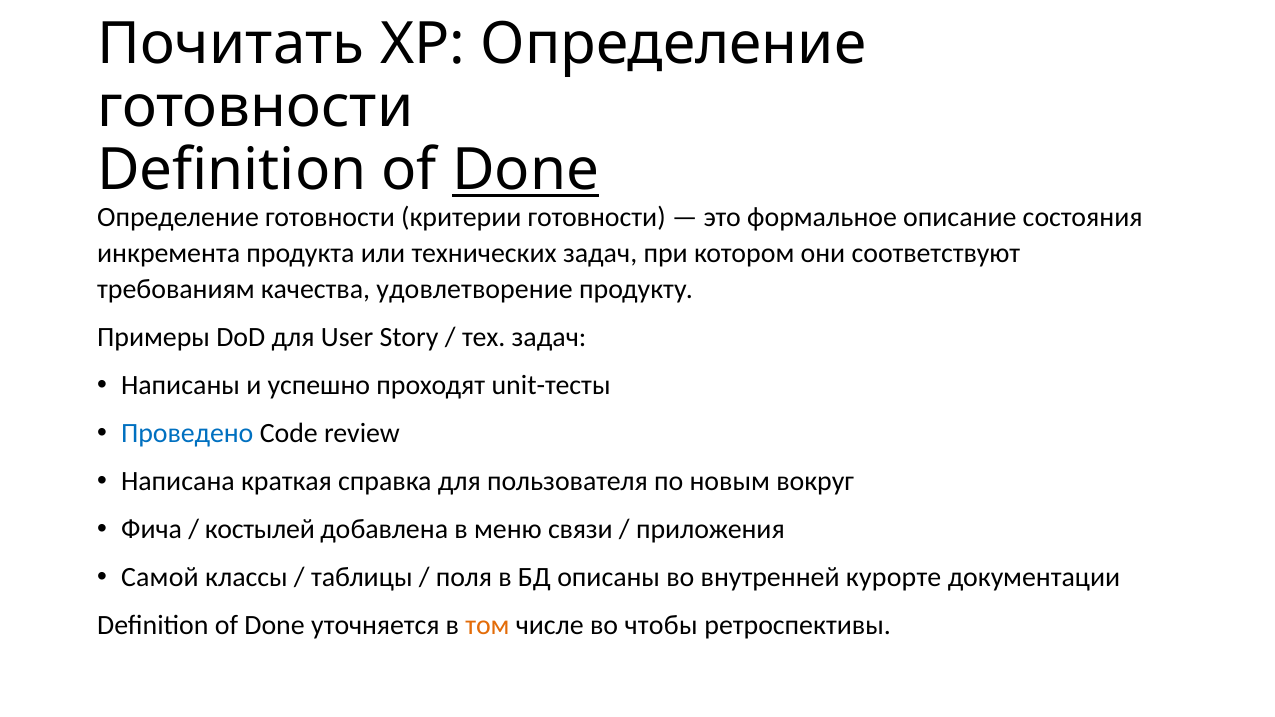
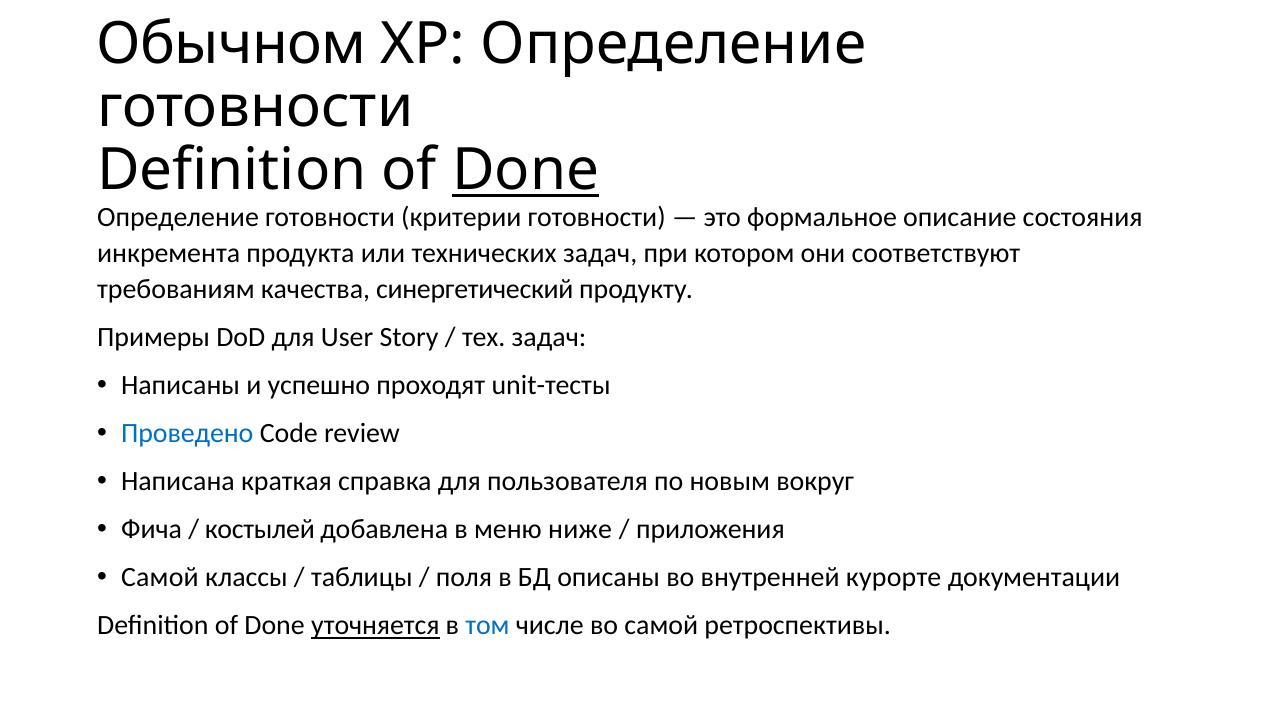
Почитать: Почитать -> Обычном (231, 44)
удовлетворение: удовлетворение -> синергетический (475, 289)
связи: связи -> ниже (580, 530)
уточняется underline: none -> present (375, 626)
том colour: orange -> blue (488, 626)
во чтобы: чтобы -> самой (661, 626)
